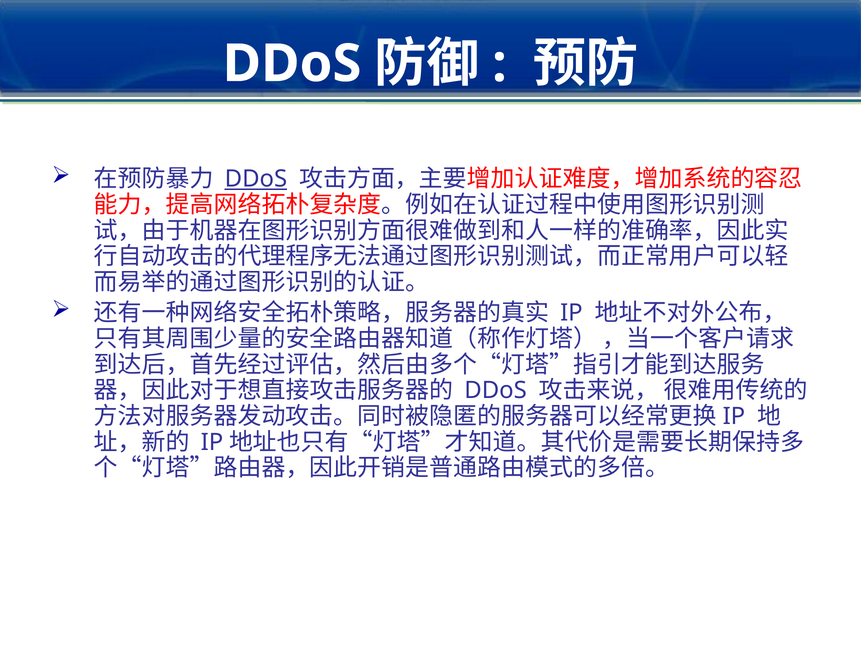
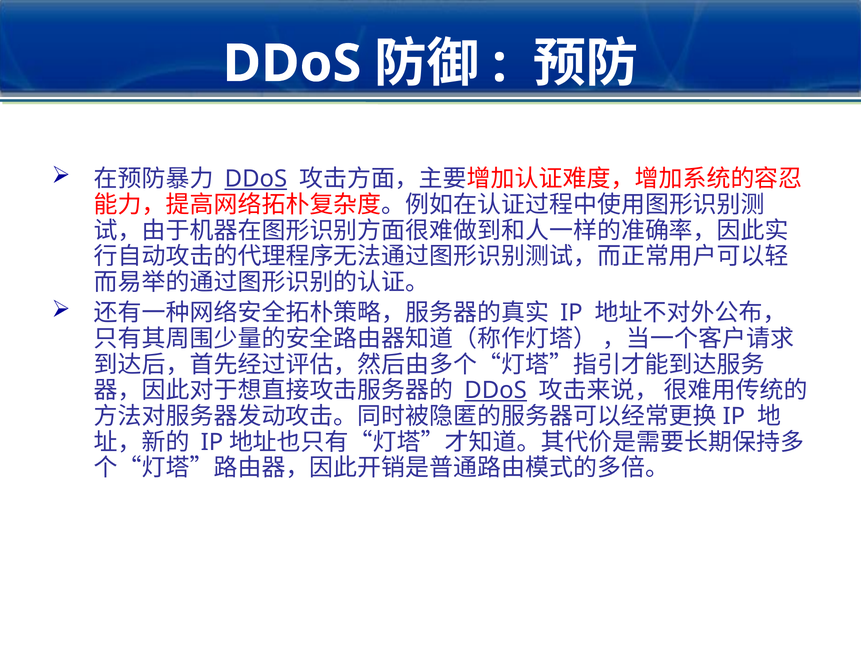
DDoS underline: none -> present (496, 390)
